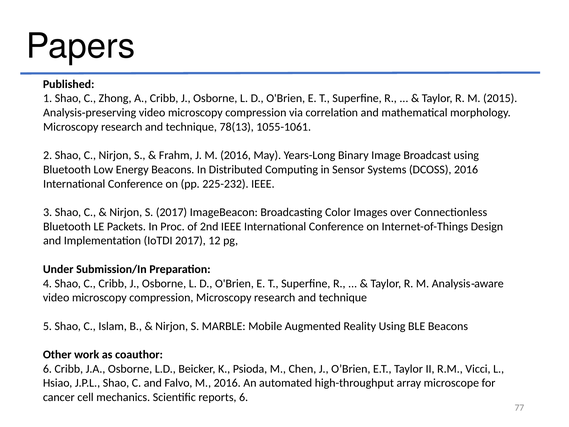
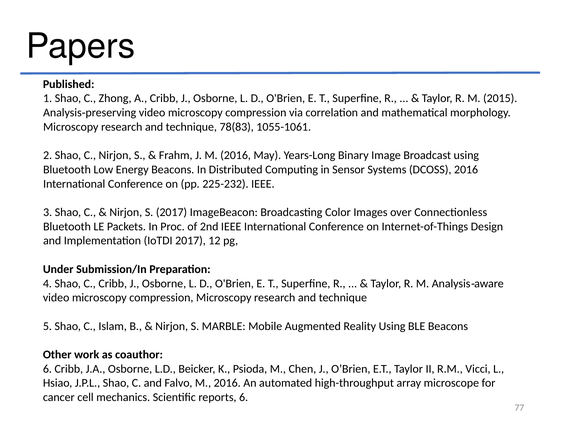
78(13: 78(13 -> 78(83 (237, 127)
